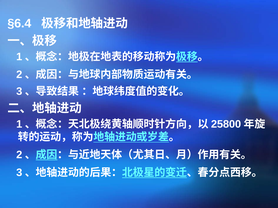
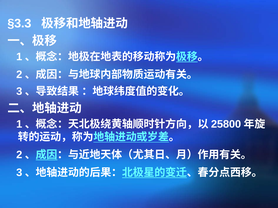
§6.4: §6.4 -> §3.3 (19, 24)
